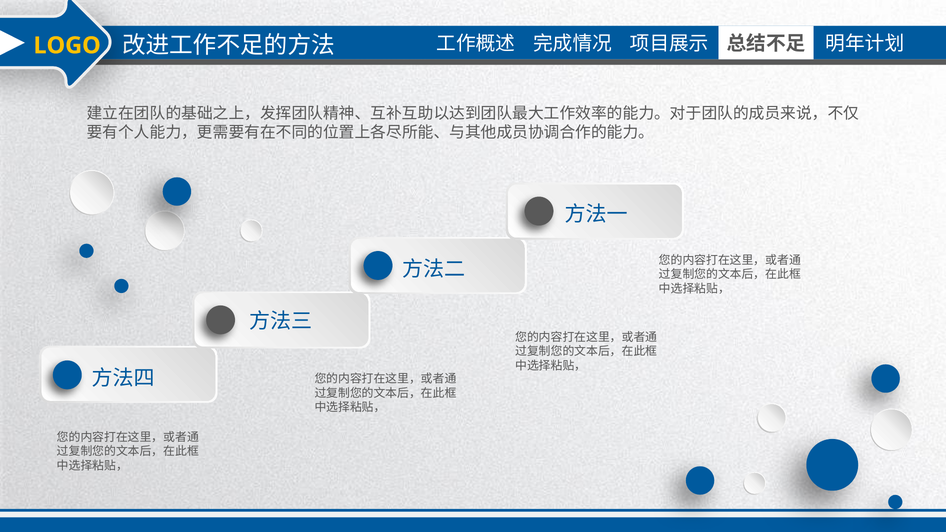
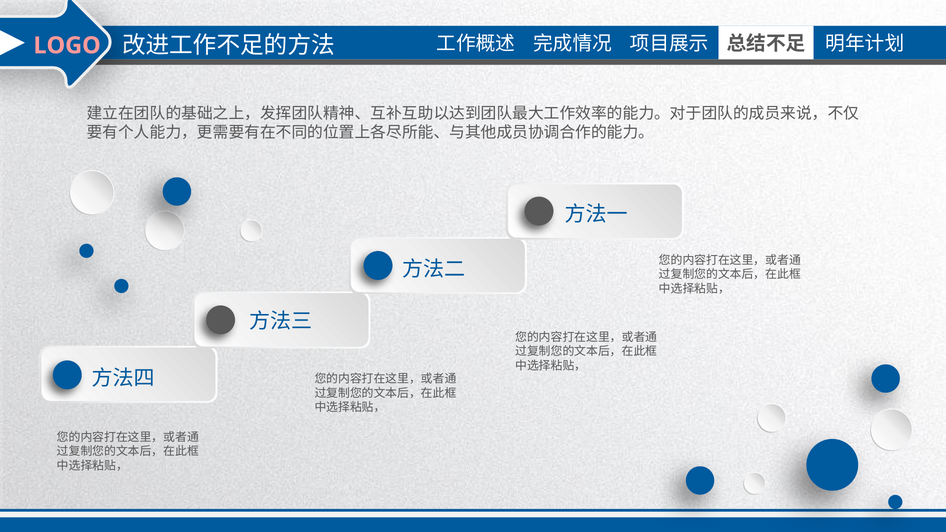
LOGO colour: yellow -> pink (67, 45)
